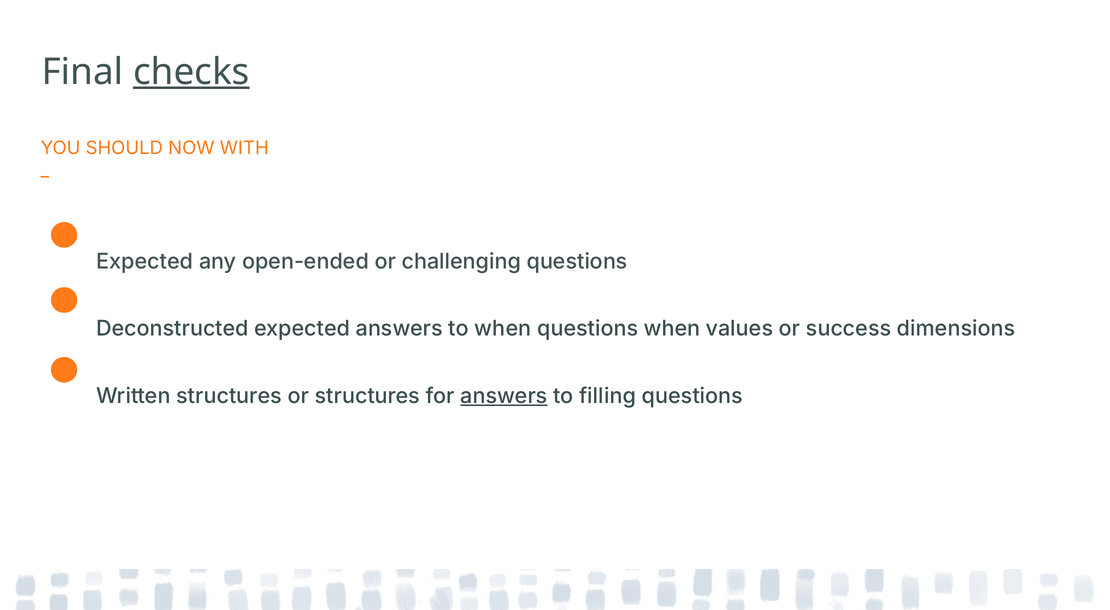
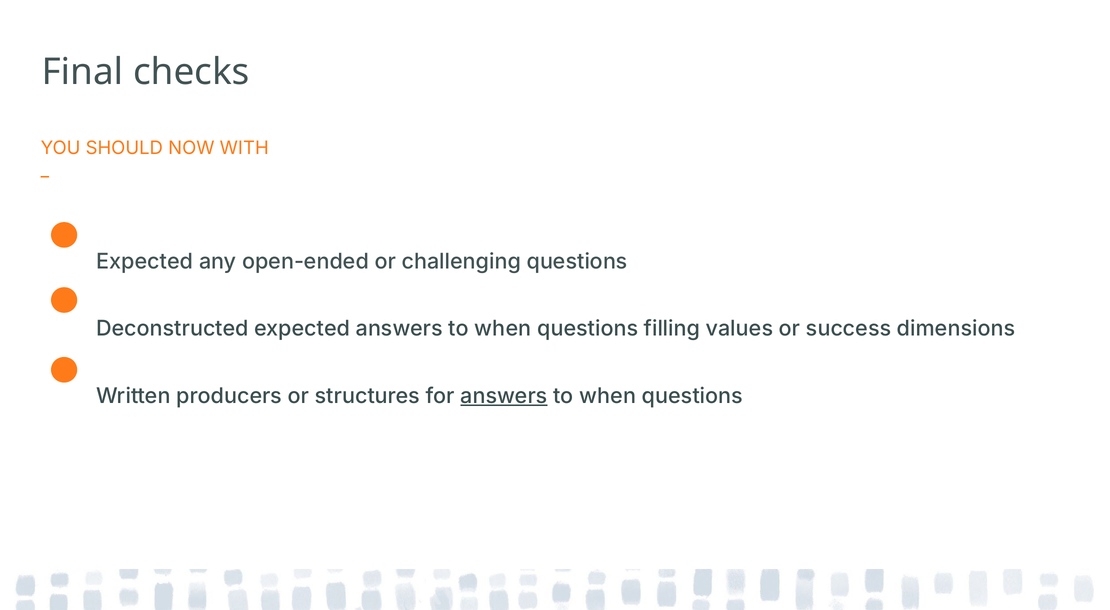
checks underline: present -> none (191, 72)
questions when: when -> filling (672, 329)
Written structures: structures -> producers (229, 396)
filling: filling -> when (608, 396)
